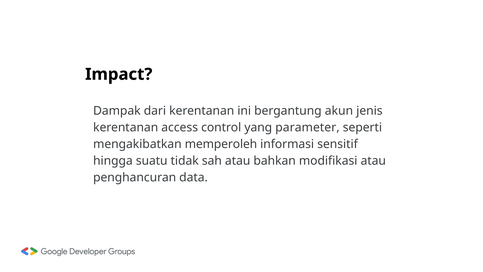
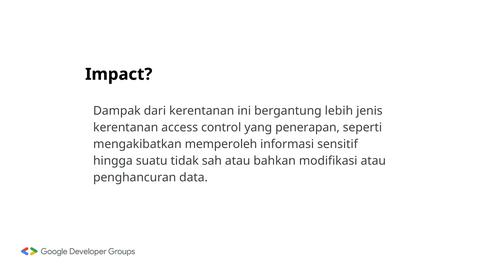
akun: akun -> lebih (339, 111)
parameter: parameter -> penerapan (308, 127)
